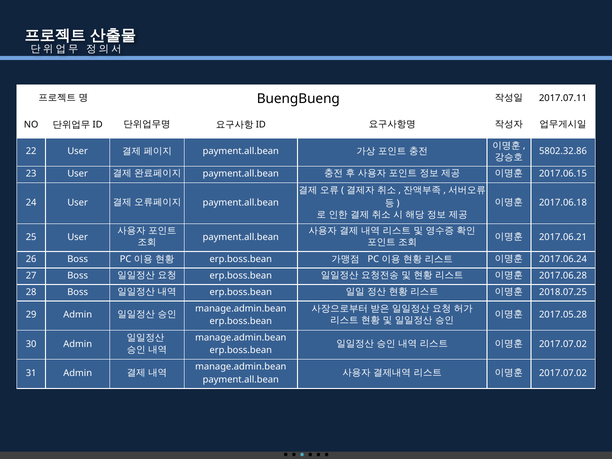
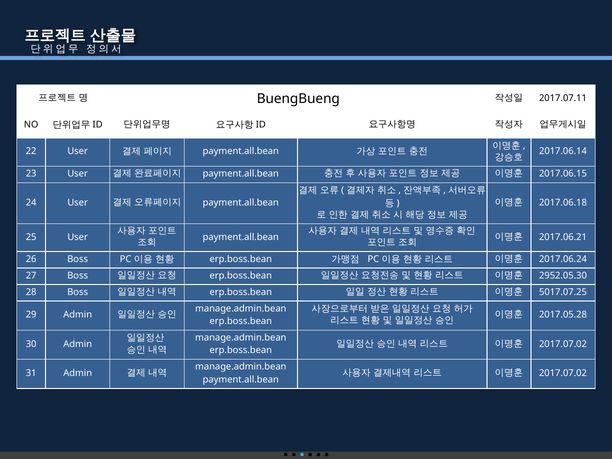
5802.32.86: 5802.32.86 -> 2017.06.14 (563, 151)
2017.06.28: 2017.06.28 -> 2952.05.30 (563, 276)
2018.07.25: 2018.07.25 -> 5017.07.25 (563, 292)
